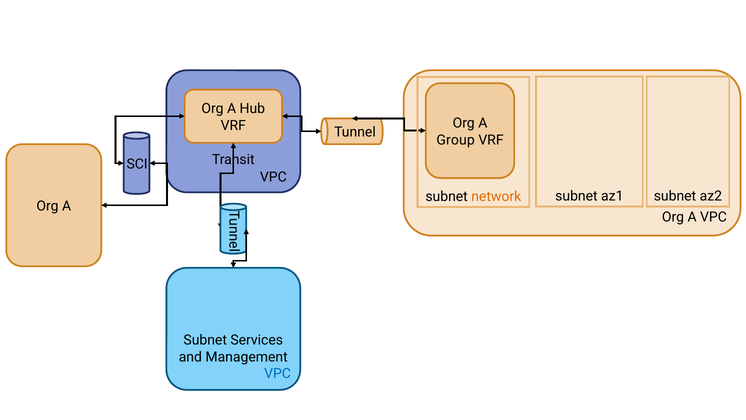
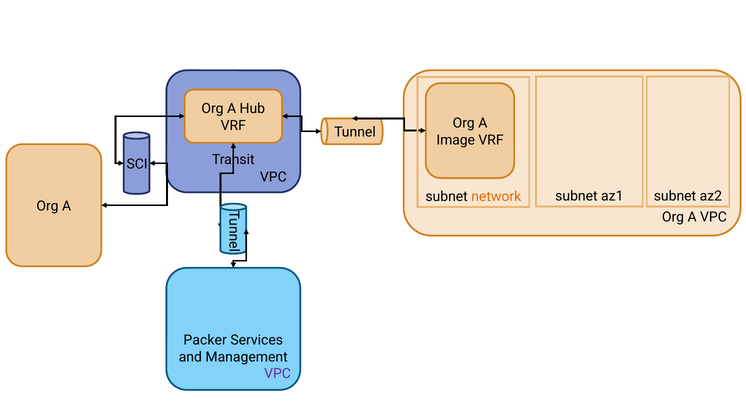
Group: Group -> Image (456, 140)
Subnet: Subnet -> Packer (205, 340)
VPC colour: blue -> purple (278, 373)
